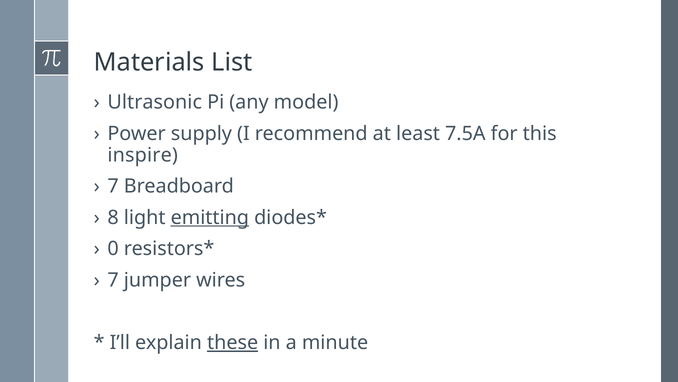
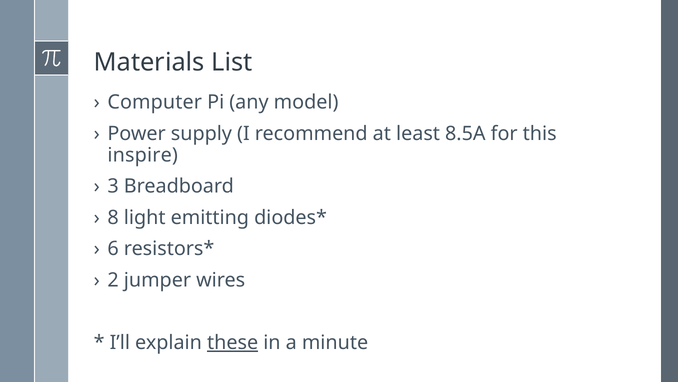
Ultrasonic: Ultrasonic -> Computer (155, 102)
7.5A: 7.5A -> 8.5A (465, 133)
7: 7 -> 3 (113, 186)
emitting underline: present -> none (210, 217)
0: 0 -> 6 (113, 249)
7: 7 -> 2 (113, 280)
